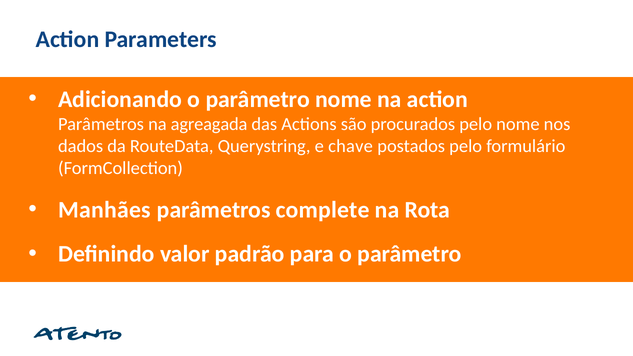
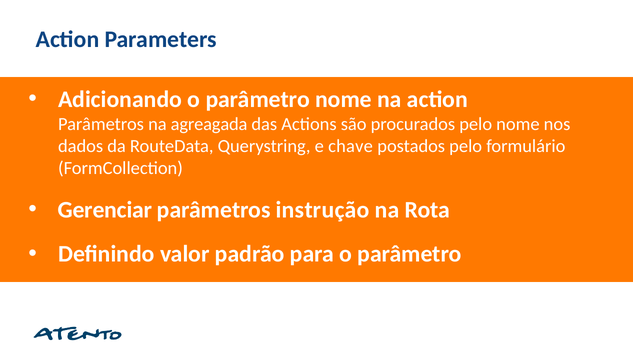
Manhães: Manhães -> Gerenciar (105, 210)
complete: complete -> instrução (323, 210)
